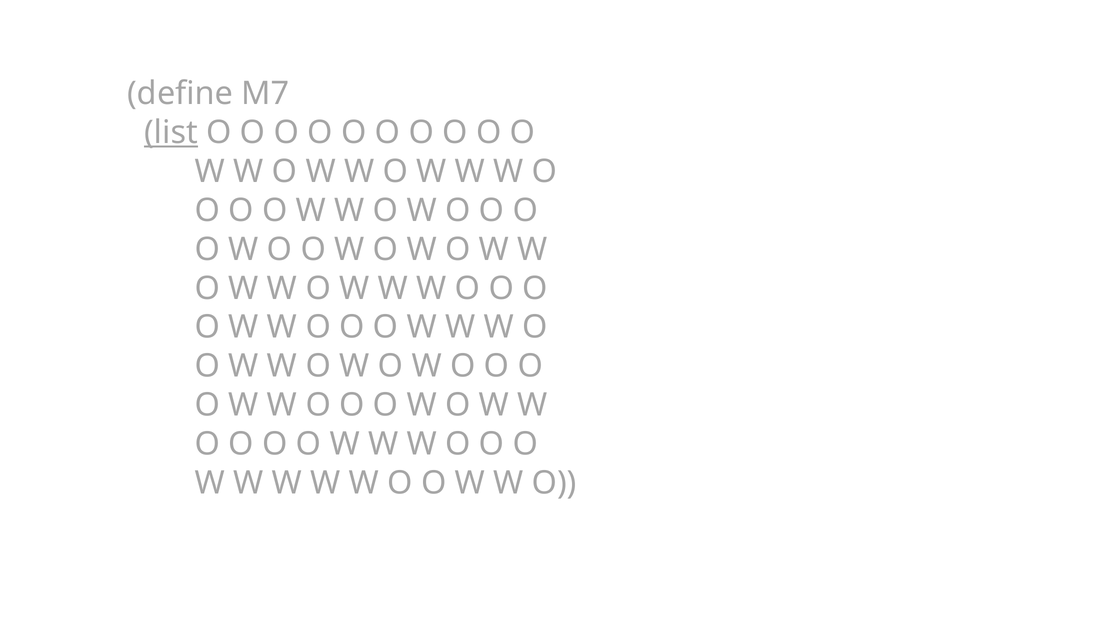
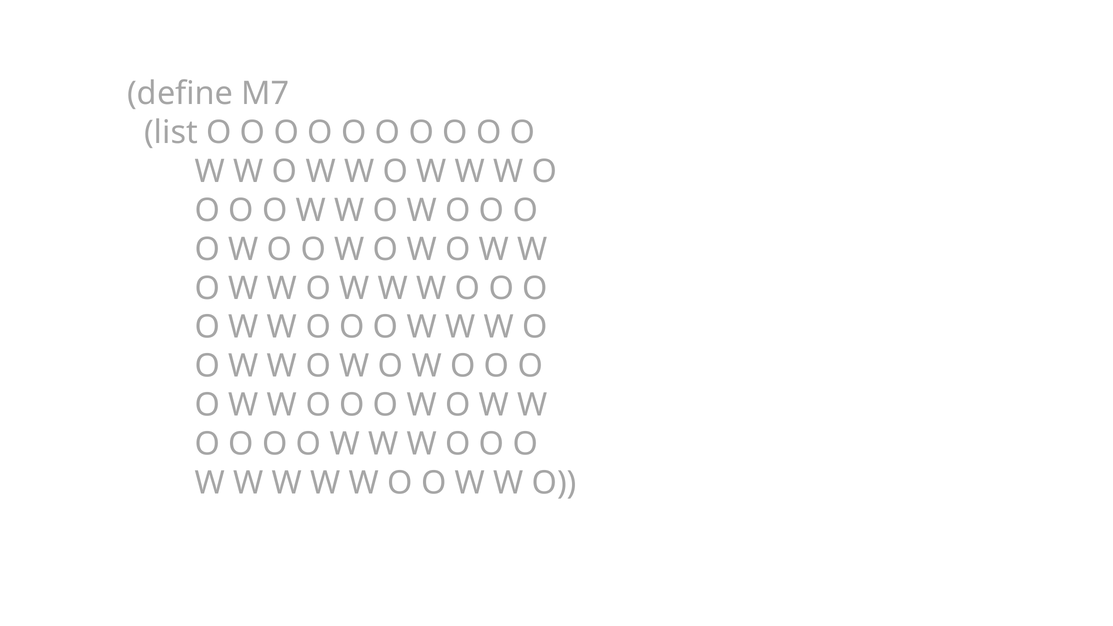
list underline: present -> none (171, 132)
